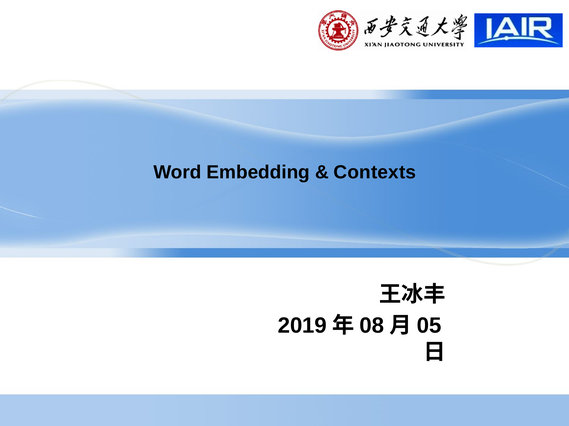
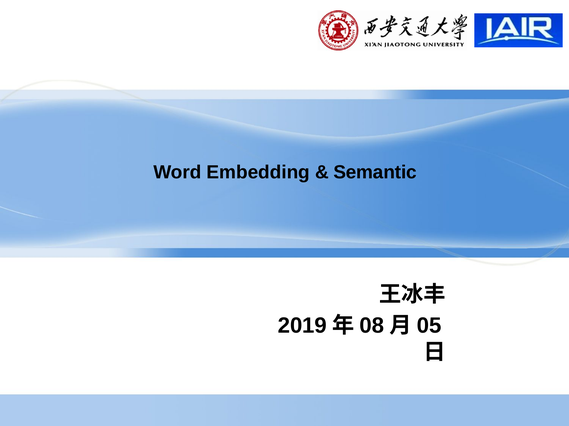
Contexts: Contexts -> Semantic (375, 173)
